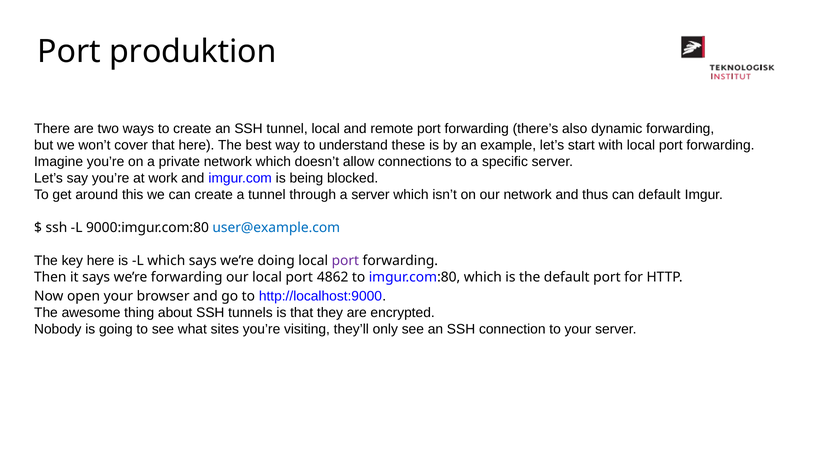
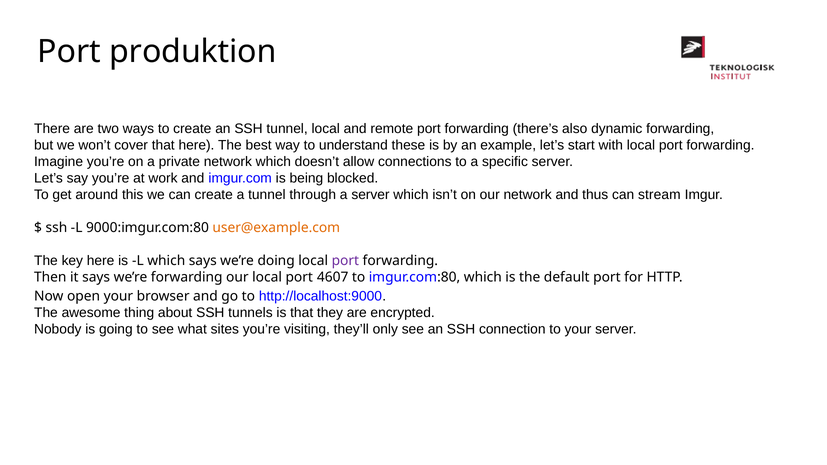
can default: default -> stream (659, 195)
user@example.com colour: blue -> orange (276, 228)
4862: 4862 -> 4607 (333, 278)
